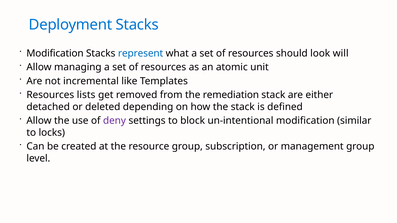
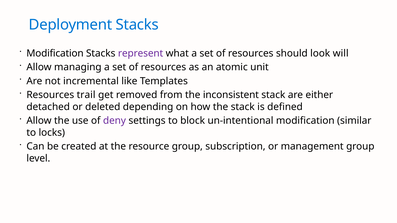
represent colour: blue -> purple (141, 53)
lists: lists -> trail (86, 95)
remediation: remediation -> inconsistent (231, 95)
